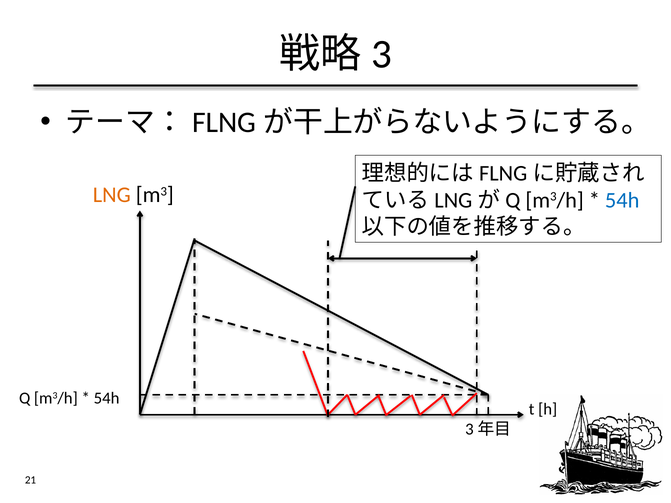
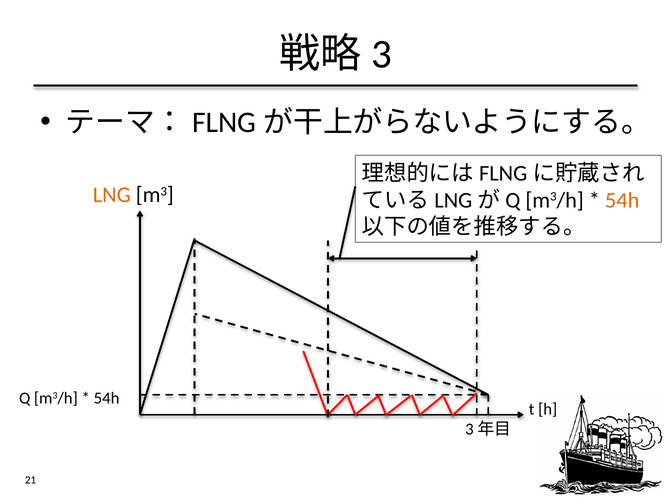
54h colour: blue -> orange (622, 200)
